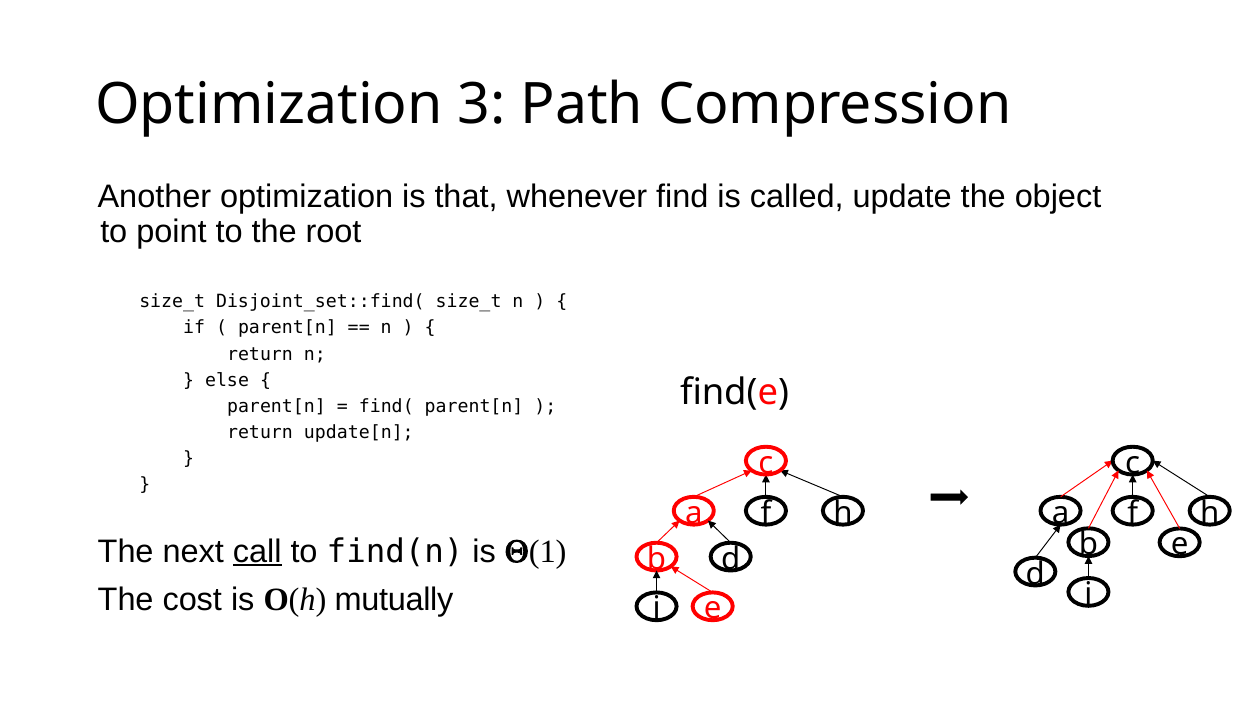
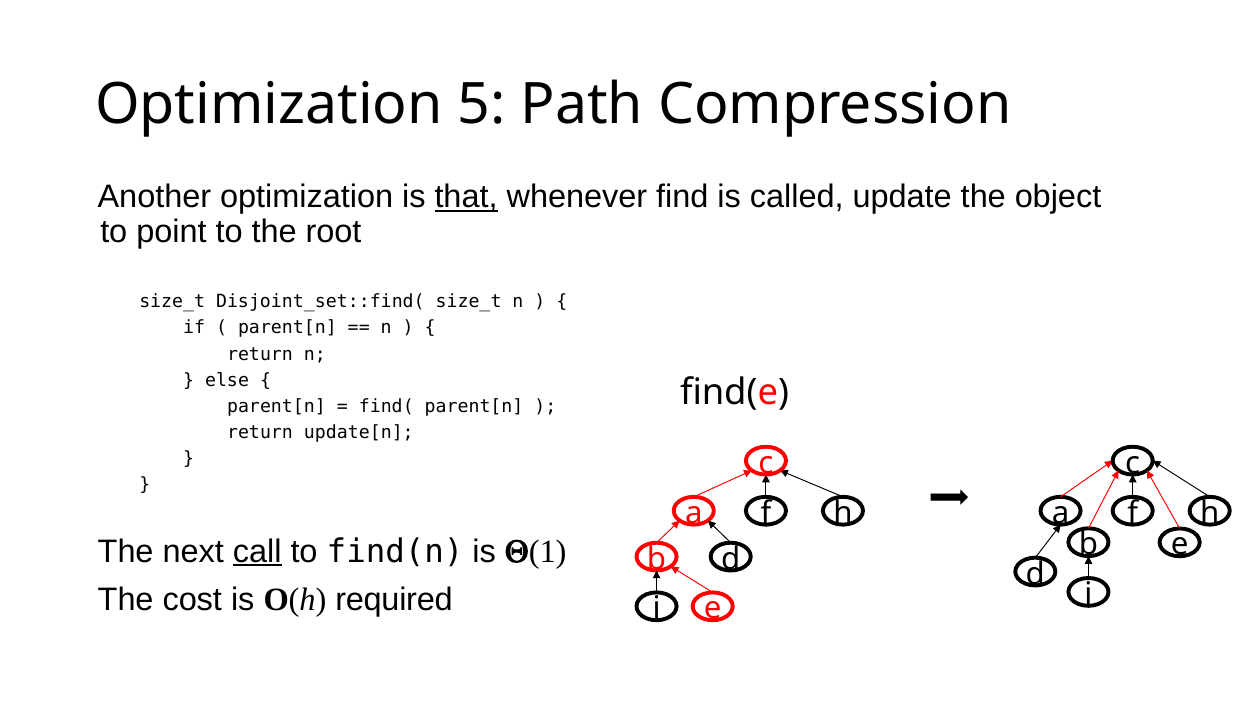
3: 3 -> 5 (482, 105)
that underline: none -> present (466, 197)
mutually: mutually -> required (394, 599)
